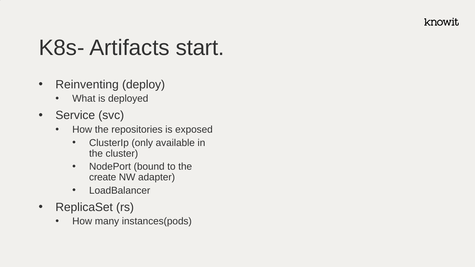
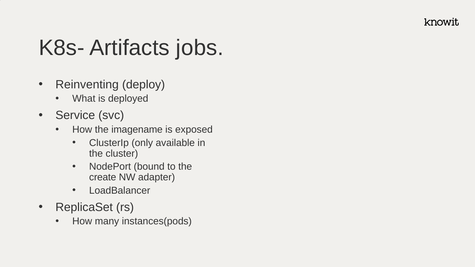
start: start -> jobs (200, 48)
repositories: repositories -> imagename (137, 130)
